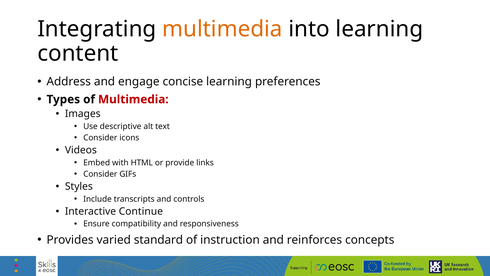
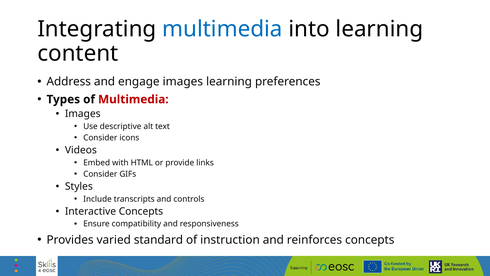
multimedia colour: orange -> blue (222, 29)
engage concise: concise -> images (183, 81)
Interactive Continue: Continue -> Concepts (141, 211)
